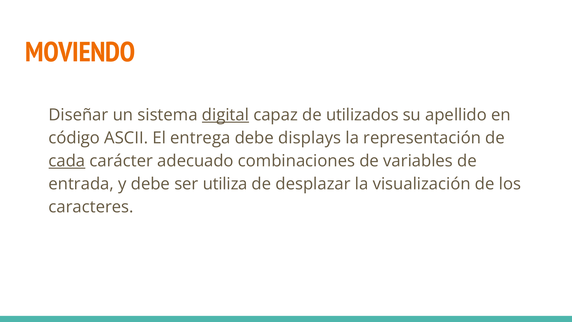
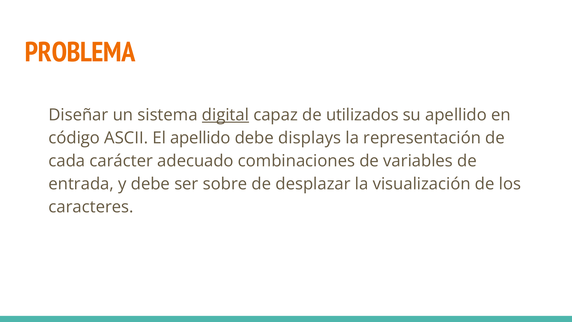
MOVIENDO: MOVIENDO -> PROBLEMA (80, 52)
El entrega: entrega -> apellido (200, 138)
cada underline: present -> none (67, 161)
utiliza: utiliza -> sobre (225, 184)
